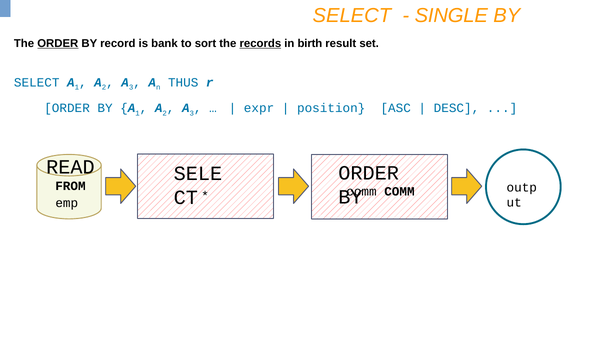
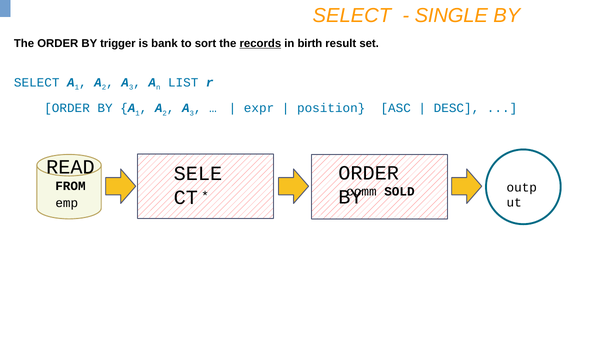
ORDER underline: present -> none (58, 43)
record: record -> trigger (118, 43)
THUS: THUS -> LIST (183, 82)
COMM: COMM -> SOLD (399, 192)
